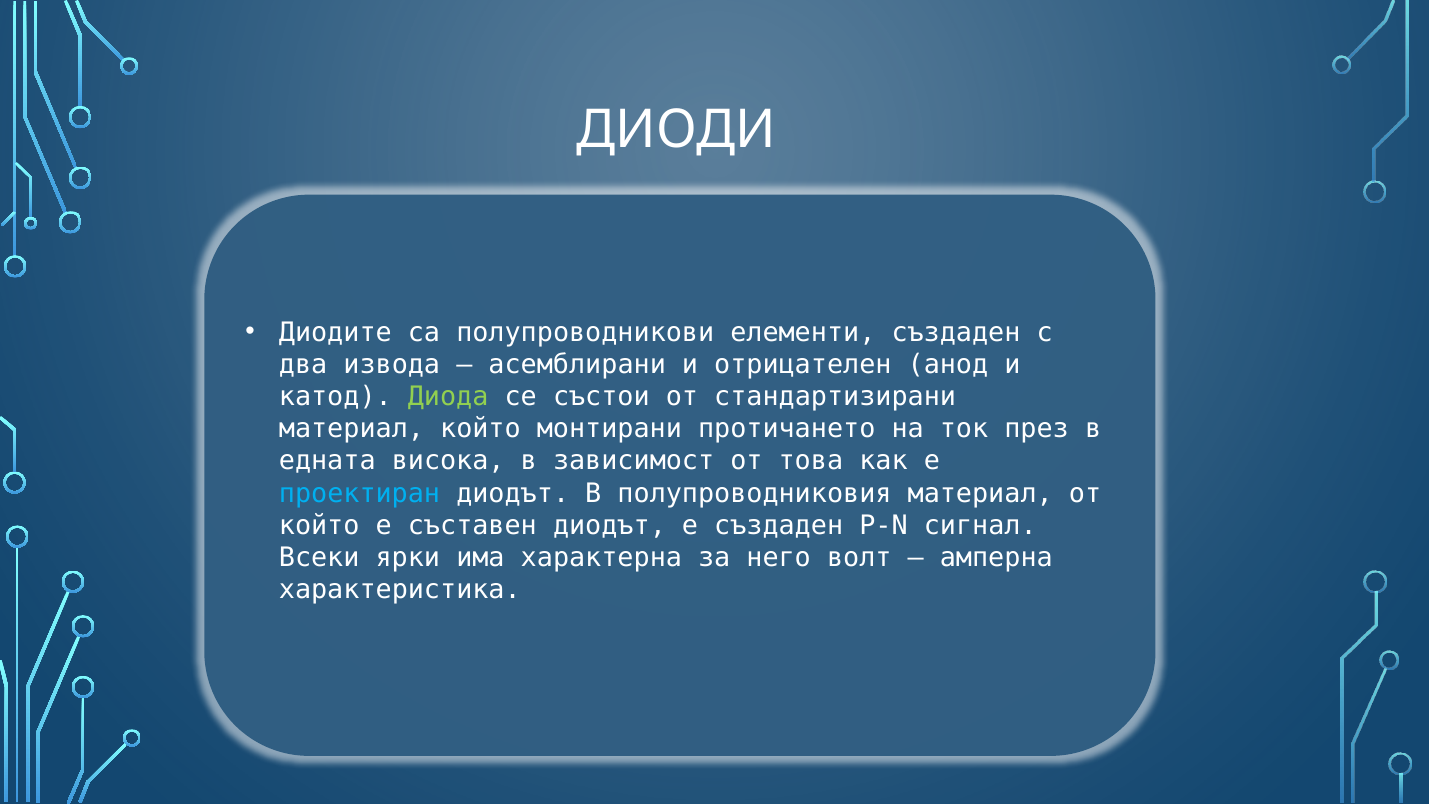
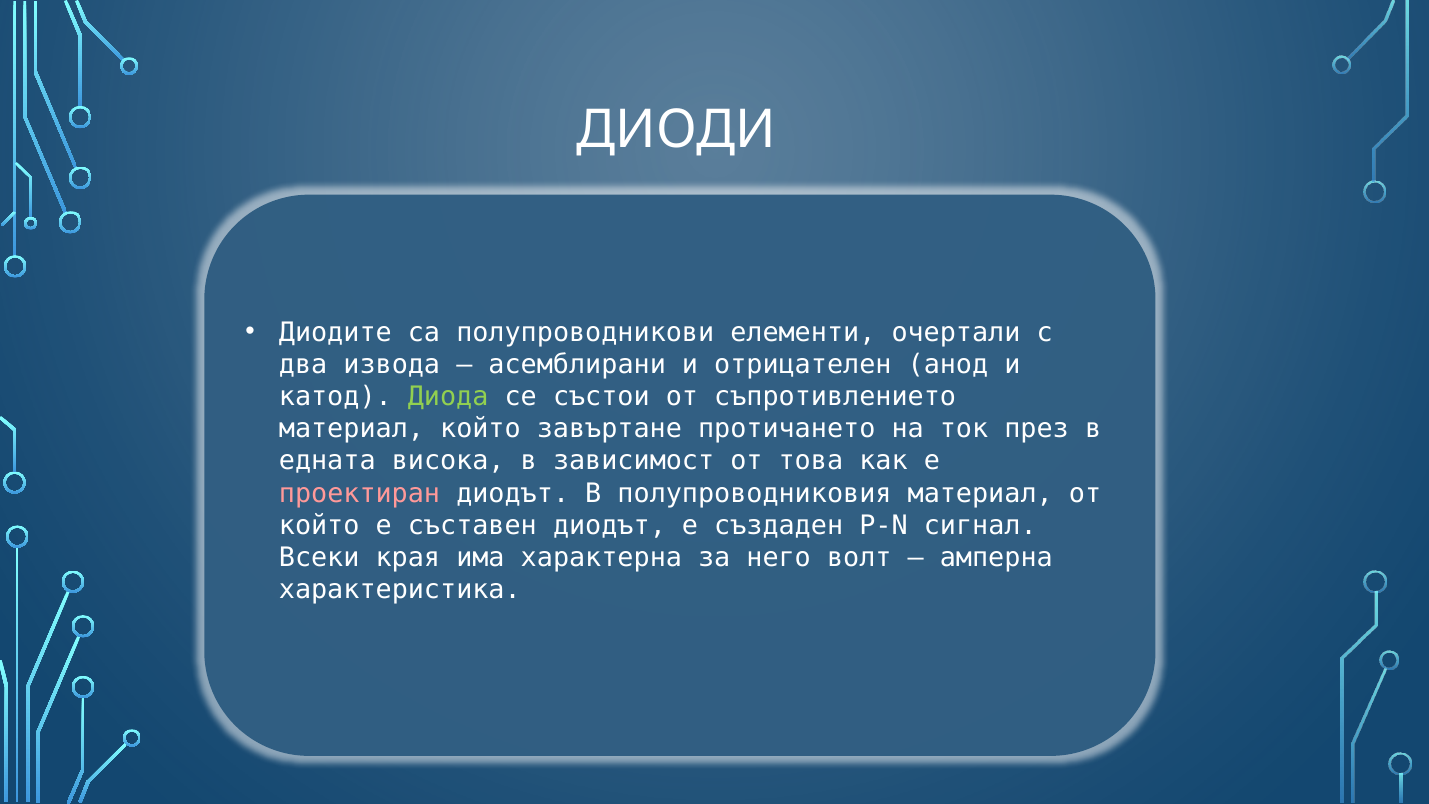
елементи създаден: създаден -> очертали (956, 332)
стандартизирани: стандартизирани -> съпротивлението (835, 397)
монтирани: монтирани -> завъртане (609, 429)
проектиран colour: light blue -> pink (360, 493)
ярки: ярки -> края (408, 557)
